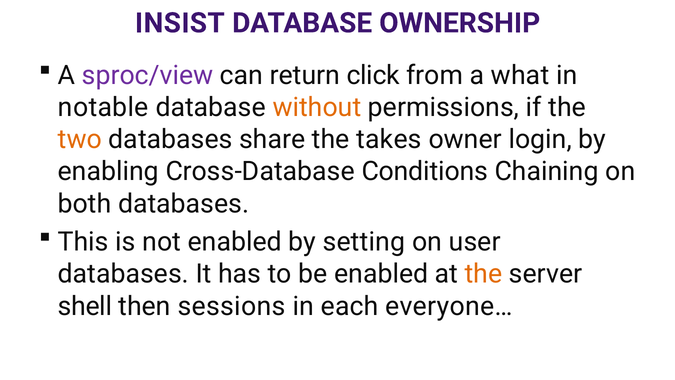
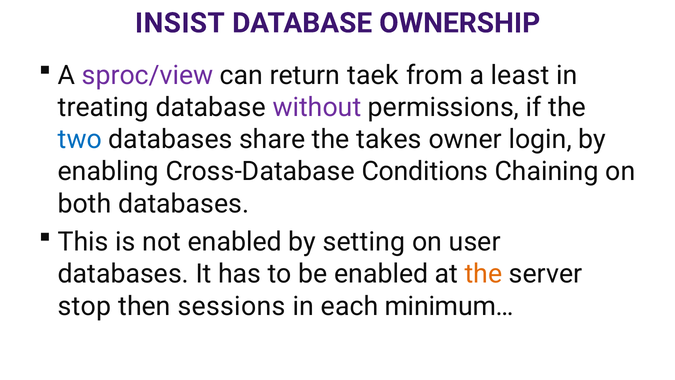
click: click -> taek (373, 75)
what: what -> least (520, 75)
notable: notable -> treating (103, 107)
without colour: orange -> purple (317, 107)
two colour: orange -> blue (80, 139)
shell: shell -> stop (85, 306)
everyone…: everyone… -> minimum… (449, 306)
